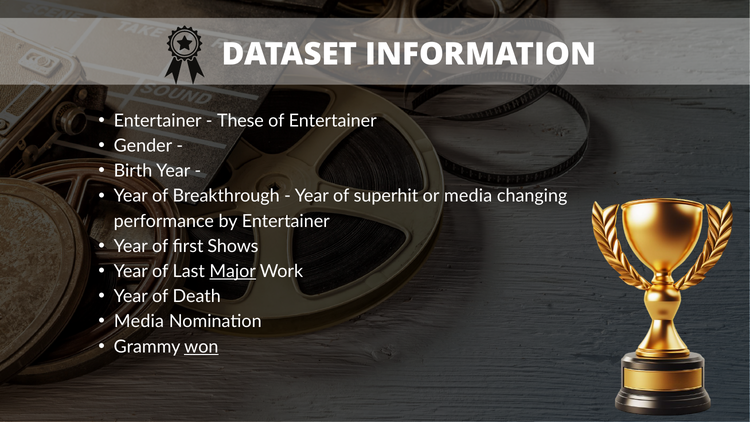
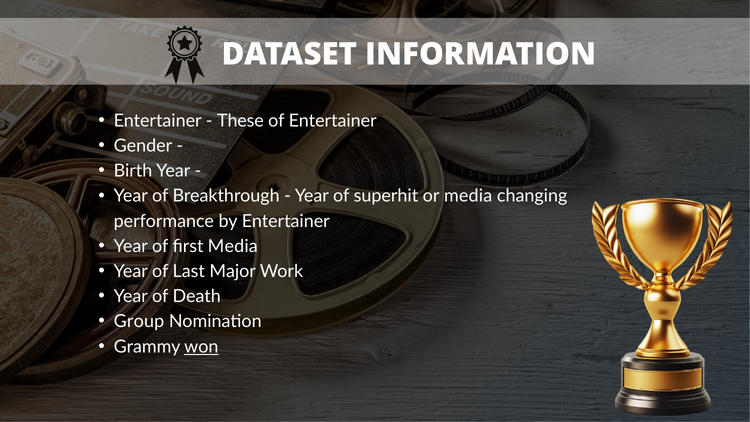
first Shows: Shows -> Media (233, 246)
Major underline: present -> none (233, 271)
Media: Media -> Group (139, 321)
